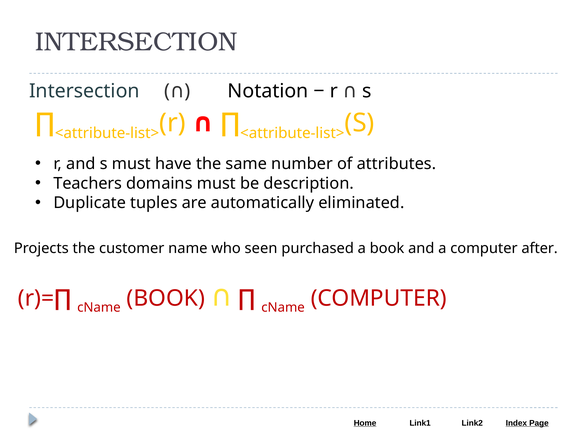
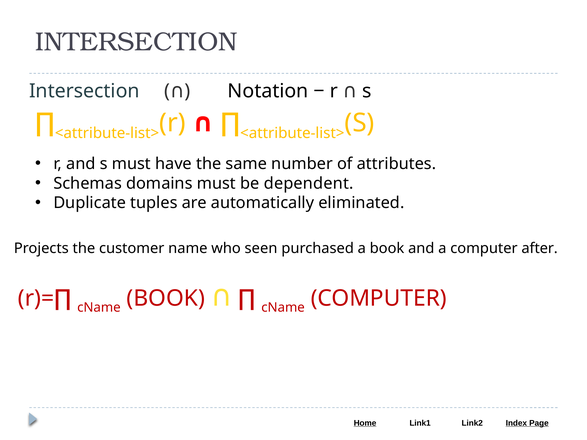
Teachers: Teachers -> Schemas (88, 183)
description: description -> dependent (309, 183)
